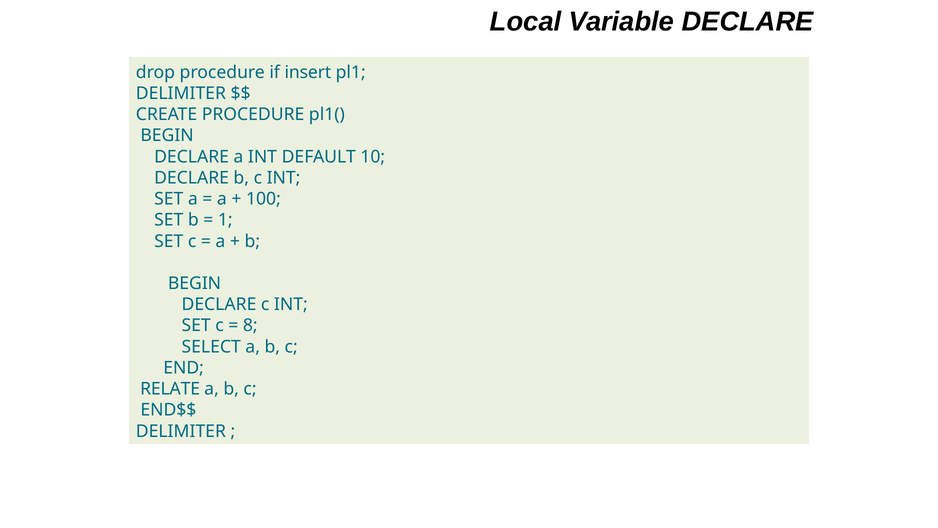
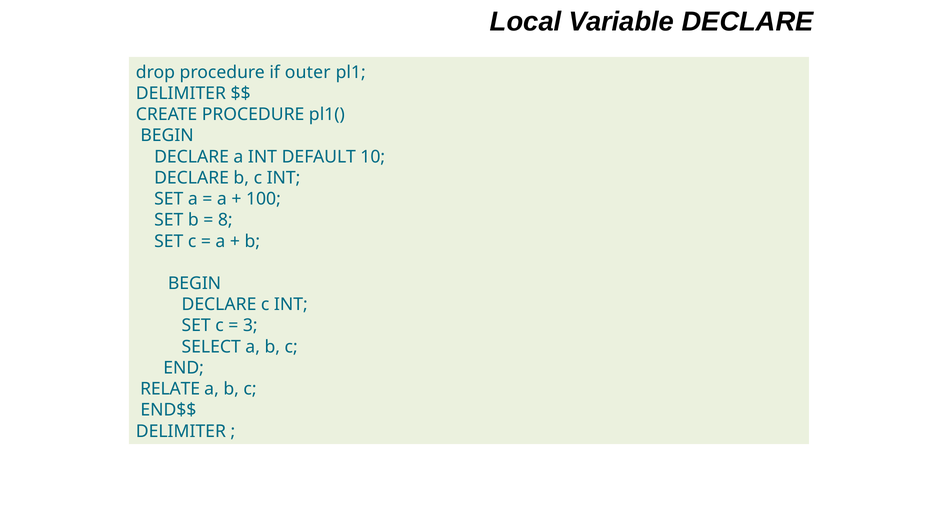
insert: insert -> outer (308, 72)
1: 1 -> 8 (225, 220)
8: 8 -> 3 (250, 325)
